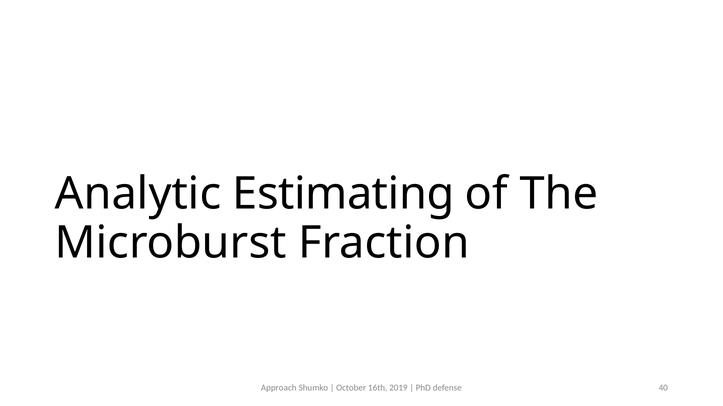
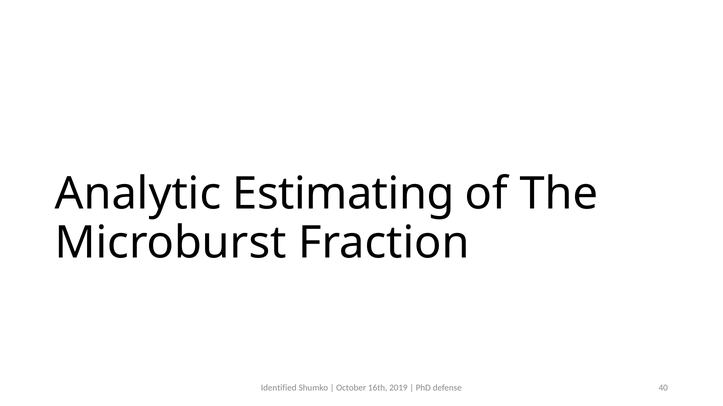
Approach: Approach -> Identified (279, 388)
